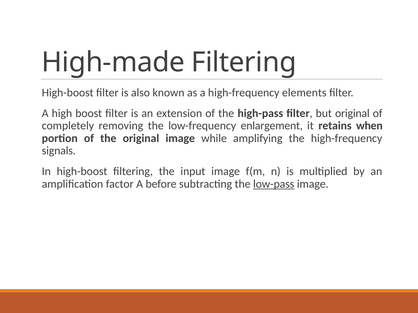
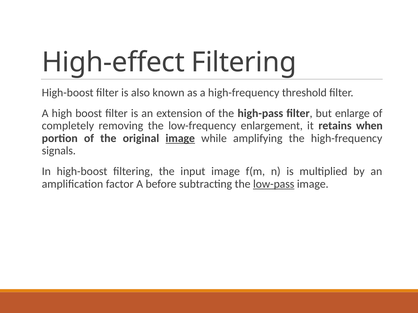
High-made: High-made -> High-effect (113, 62)
elements: elements -> threshold (304, 93)
but original: original -> enlarge (352, 113)
image underline: none -> present (180, 138)
